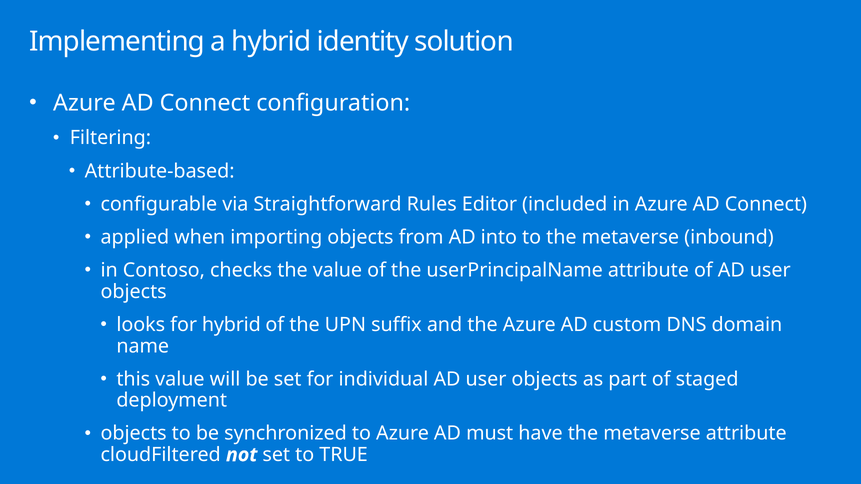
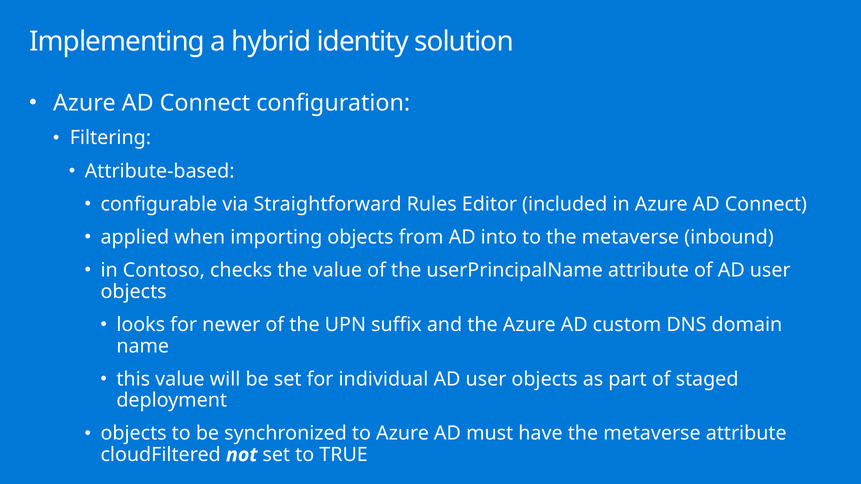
for hybrid: hybrid -> newer (231, 325)
